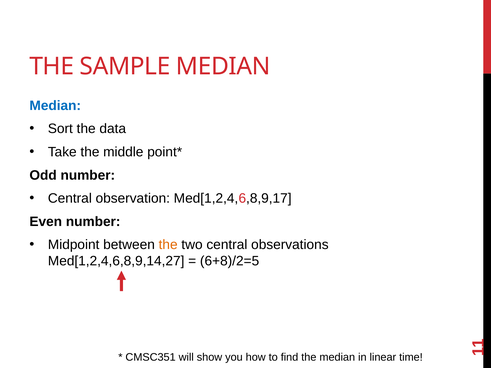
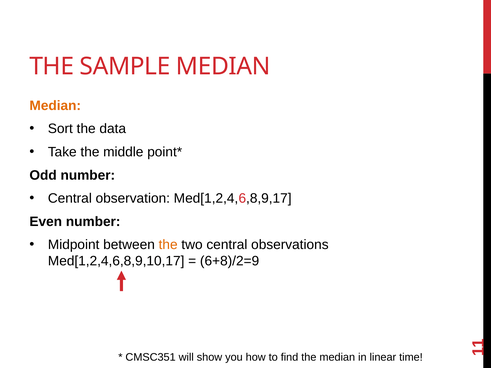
Median colour: blue -> orange (55, 106)
Med[1,2,4,6,8,9,14,27: Med[1,2,4,6,8,9,14,27 -> Med[1,2,4,6,8,9,10,17 (116, 261)
6+8)/2=5: 6+8)/2=5 -> 6+8)/2=9 (230, 261)
